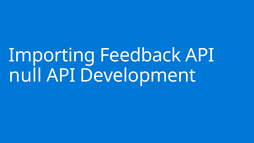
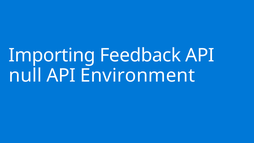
Development: Development -> Environment (138, 75)
